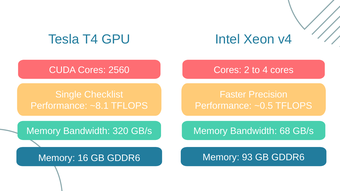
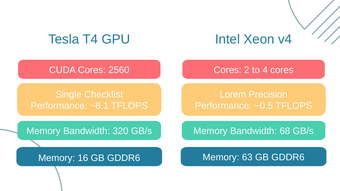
Faster: Faster -> Lorem (233, 95)
93: 93 -> 63 (247, 157)
